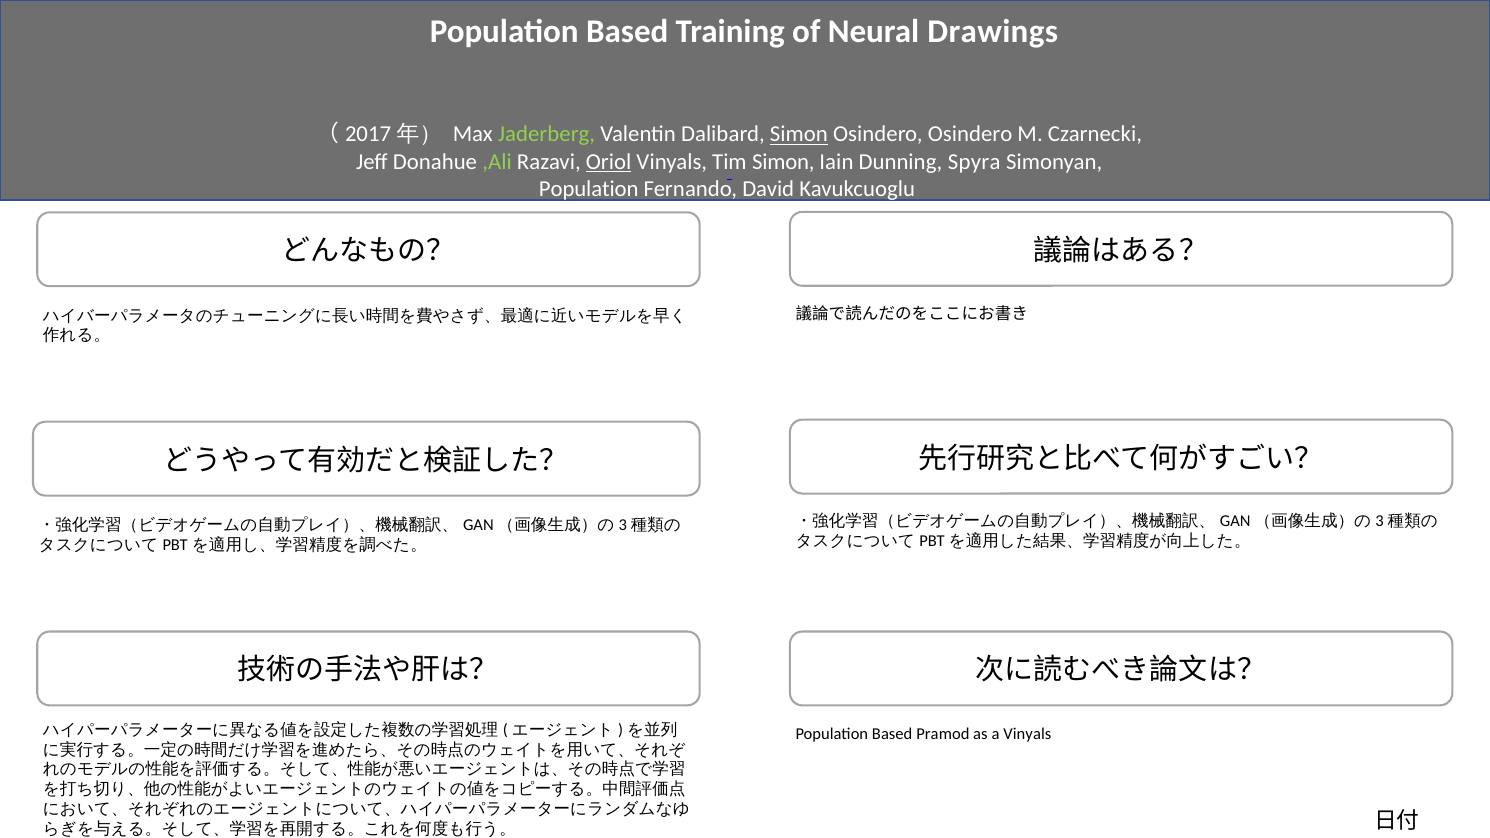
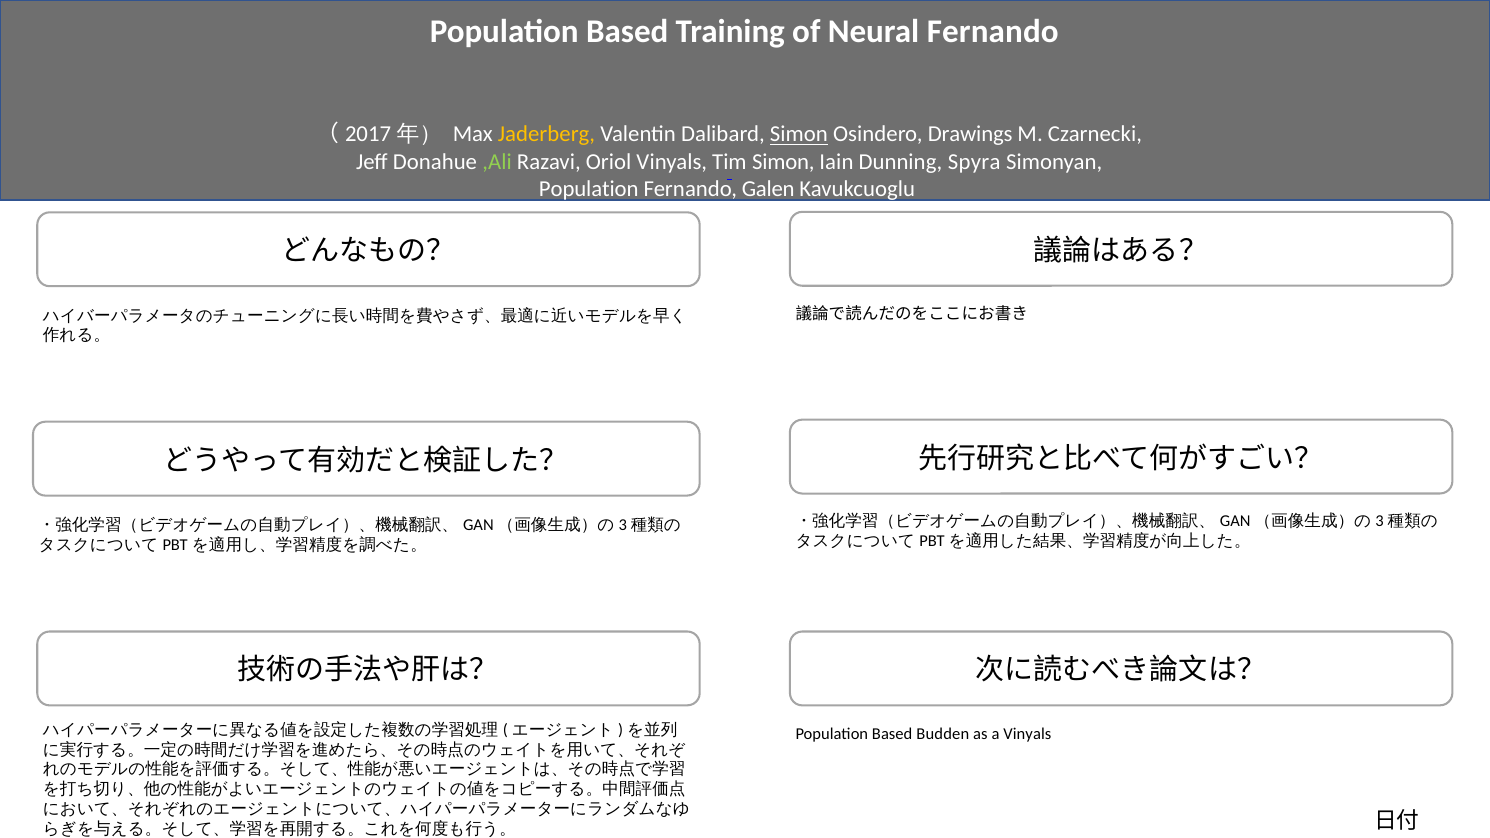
Neural Drawings: Drawings -> Fernando (993, 32)
Jaderberg colour: light green -> yellow (547, 134)
Osindero Osindero: Osindero -> Drawings (970, 134)
Oriol underline: present -> none (609, 162)
David: David -> Galen (768, 189)
Pramod: Pramod -> Budden (943, 734)
